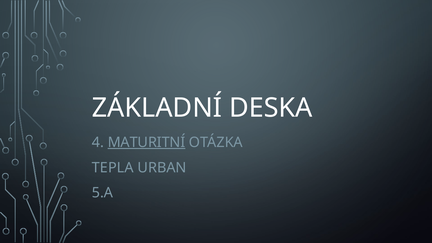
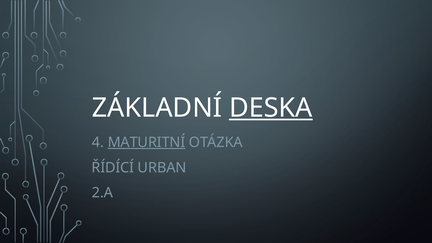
DESKA underline: none -> present (271, 108)
TEPLA: TEPLA -> ŘÍDÍCÍ (113, 168)
5.A: 5.A -> 2.A (103, 193)
